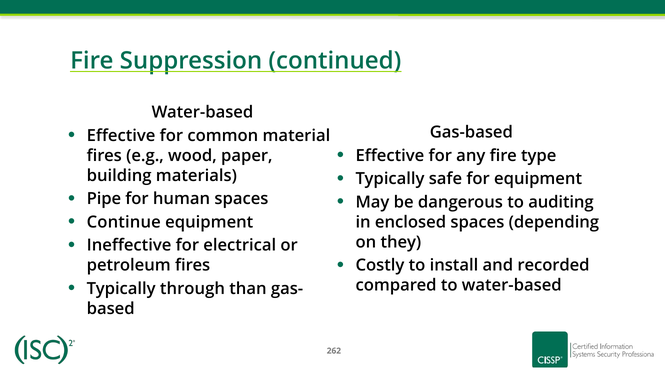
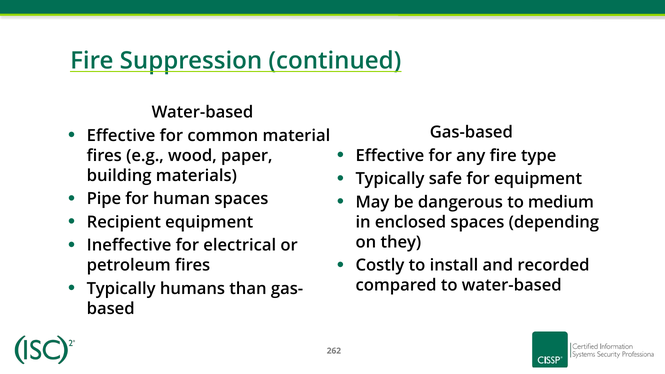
auditing: auditing -> medium (561, 202)
Continue: Continue -> Recipient (124, 222)
through: through -> humans (193, 289)
